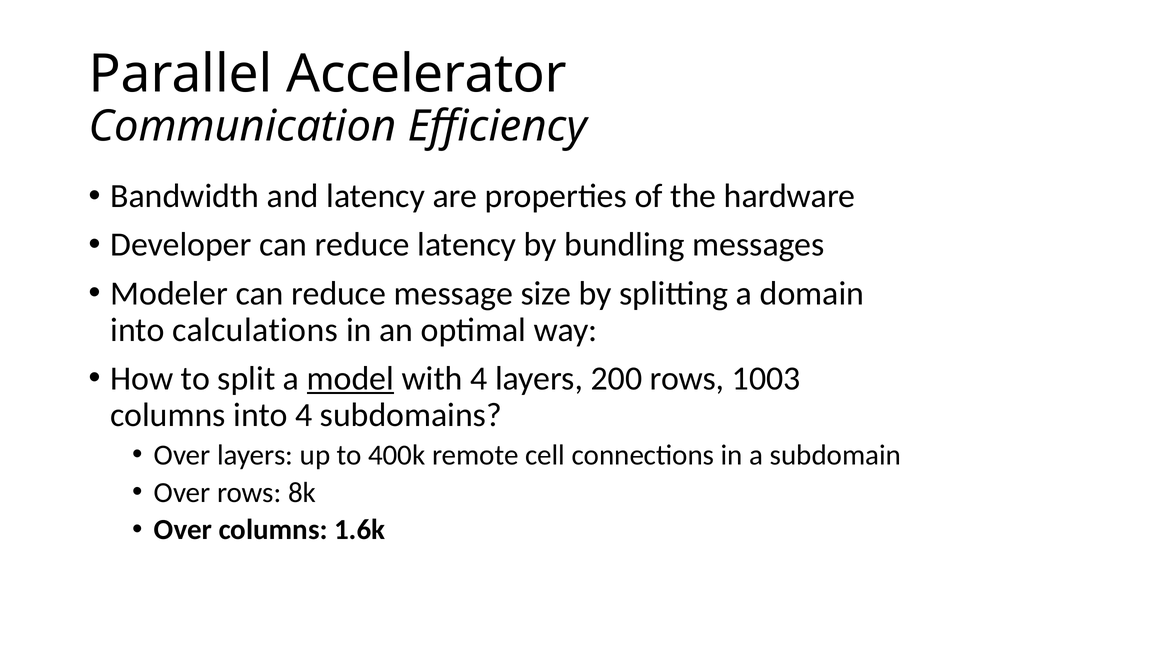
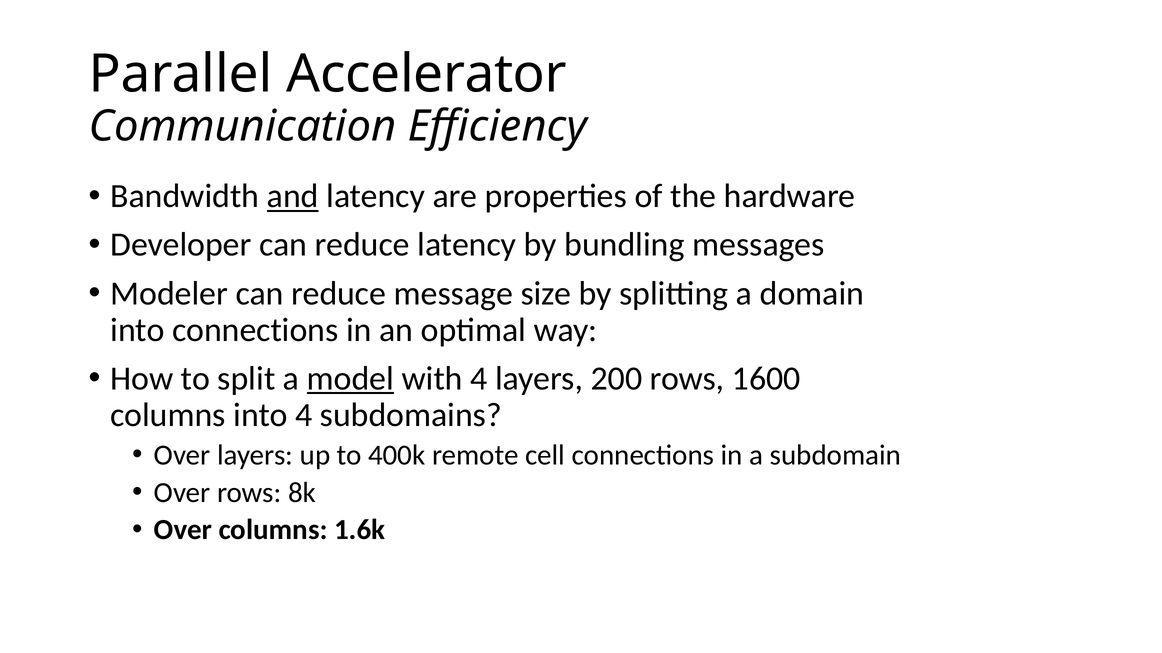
and underline: none -> present (293, 196)
into calculations: calculations -> connections (255, 330)
1003: 1003 -> 1600 (766, 379)
